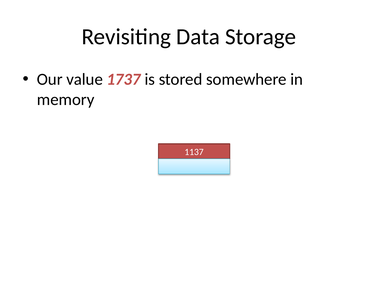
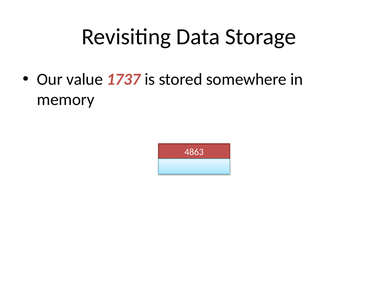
1137: 1137 -> 4863 (194, 152)
